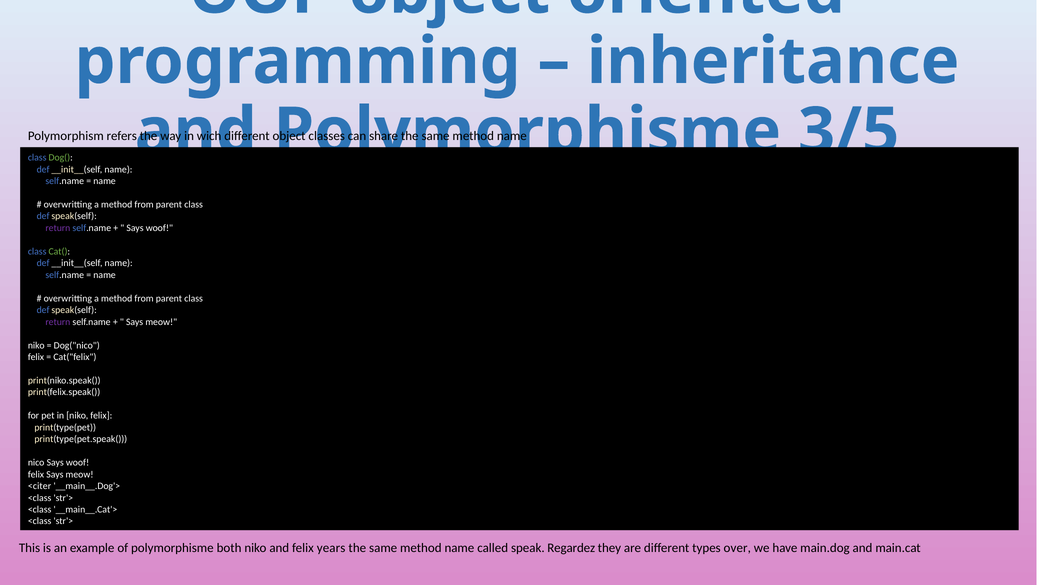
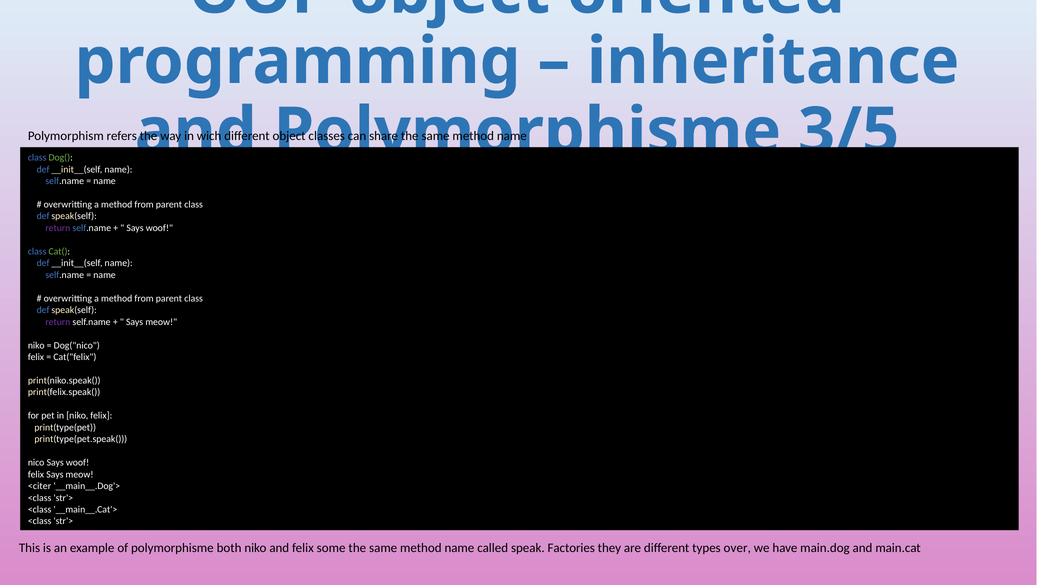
years: years -> some (331, 547)
Regardez: Regardez -> Factories (571, 547)
